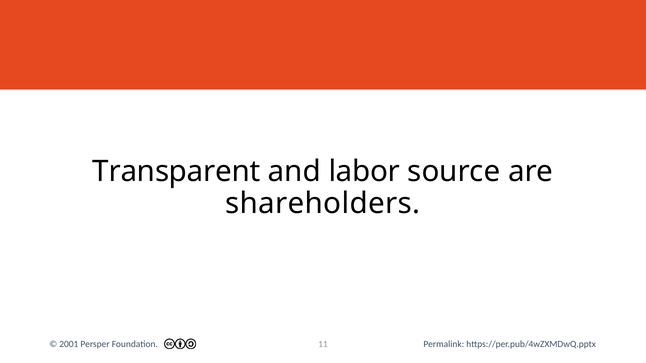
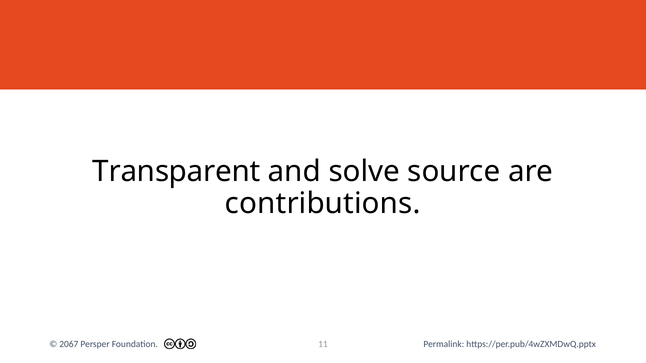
labor: labor -> solve (364, 172)
shareholders: shareholders -> contributions (323, 203)
2001: 2001 -> 2067 (69, 345)
